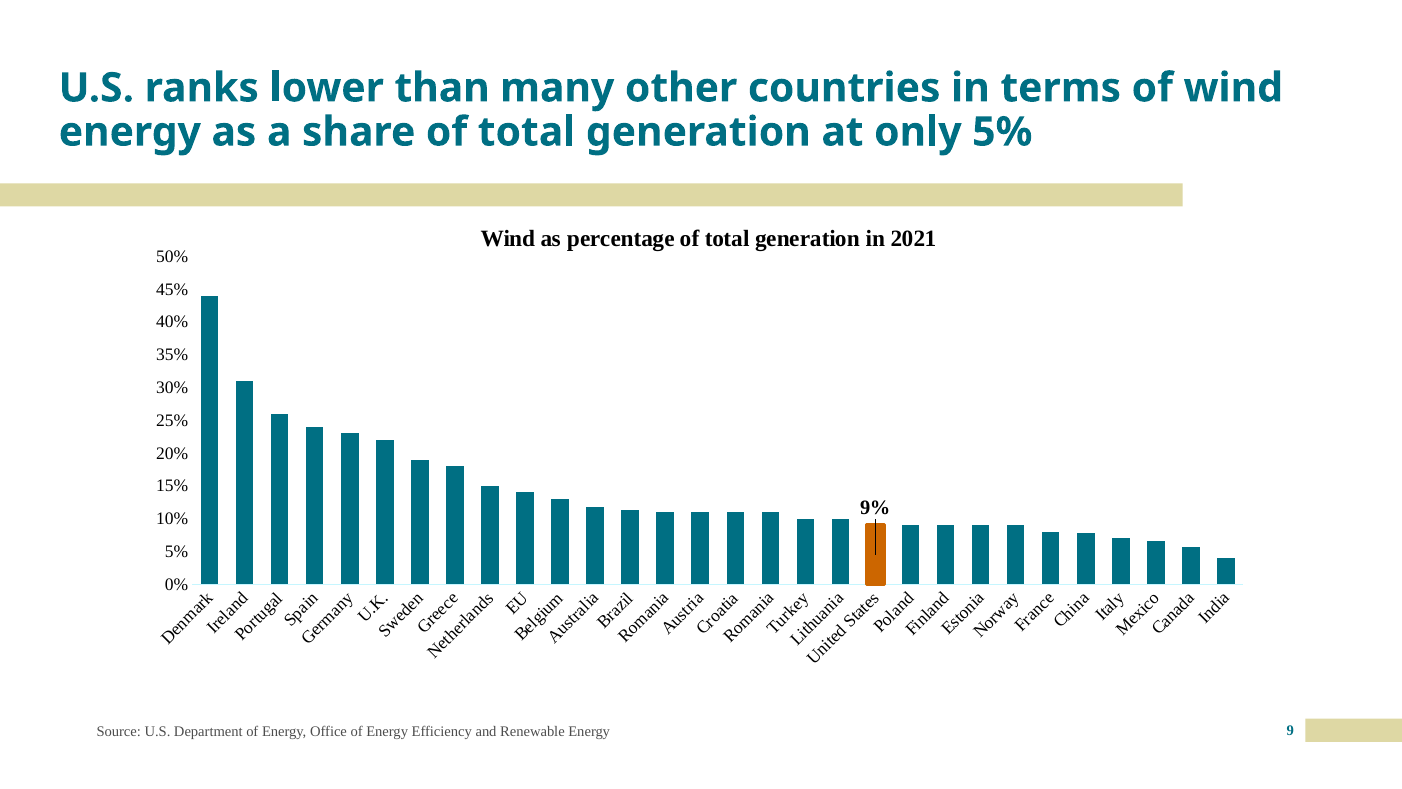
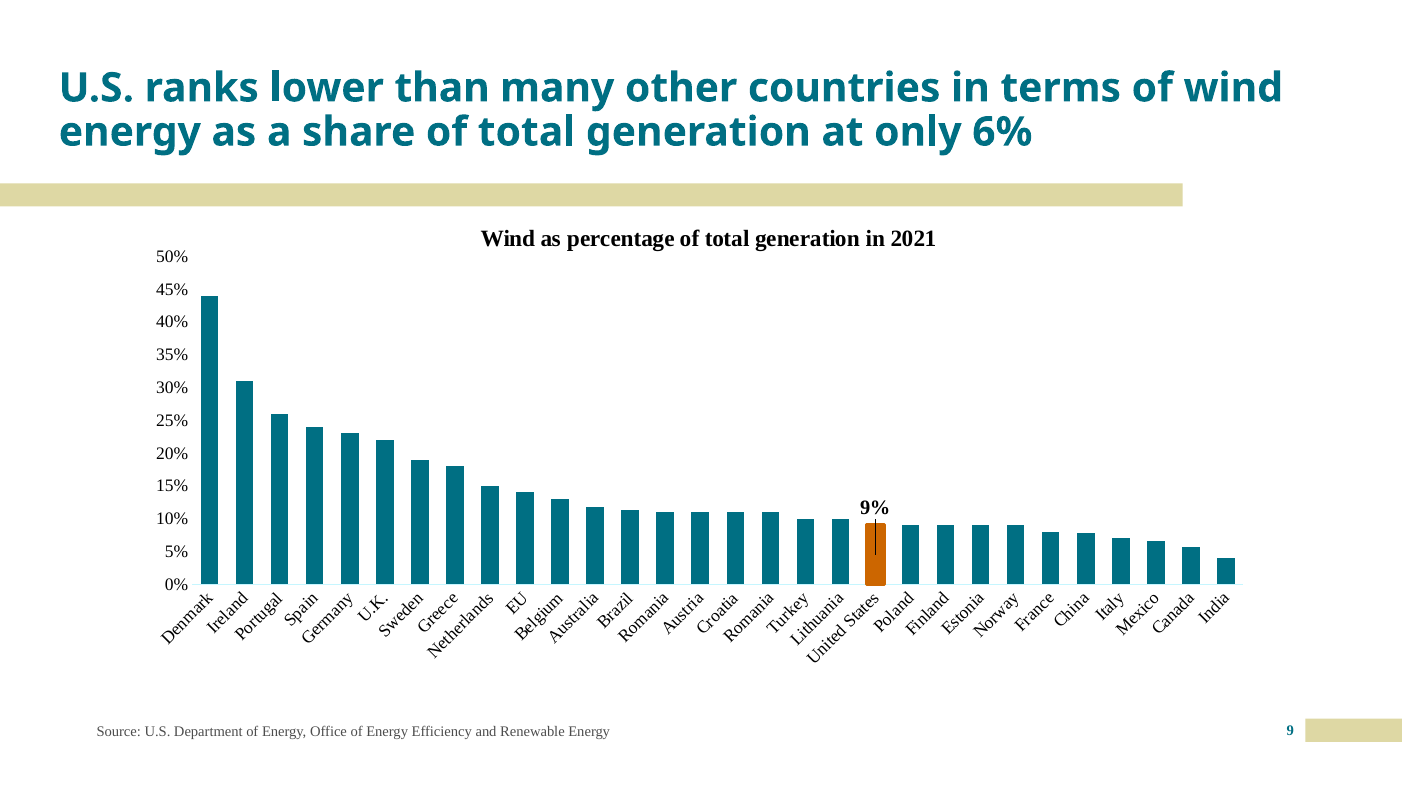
only 5%: 5% -> 6% (1002, 132)
